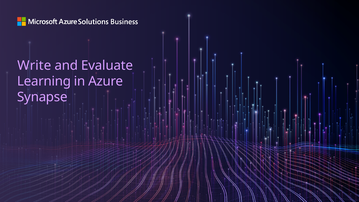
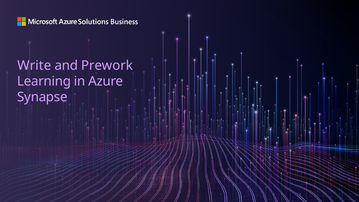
Evaluate: Evaluate -> Prework (107, 65)
